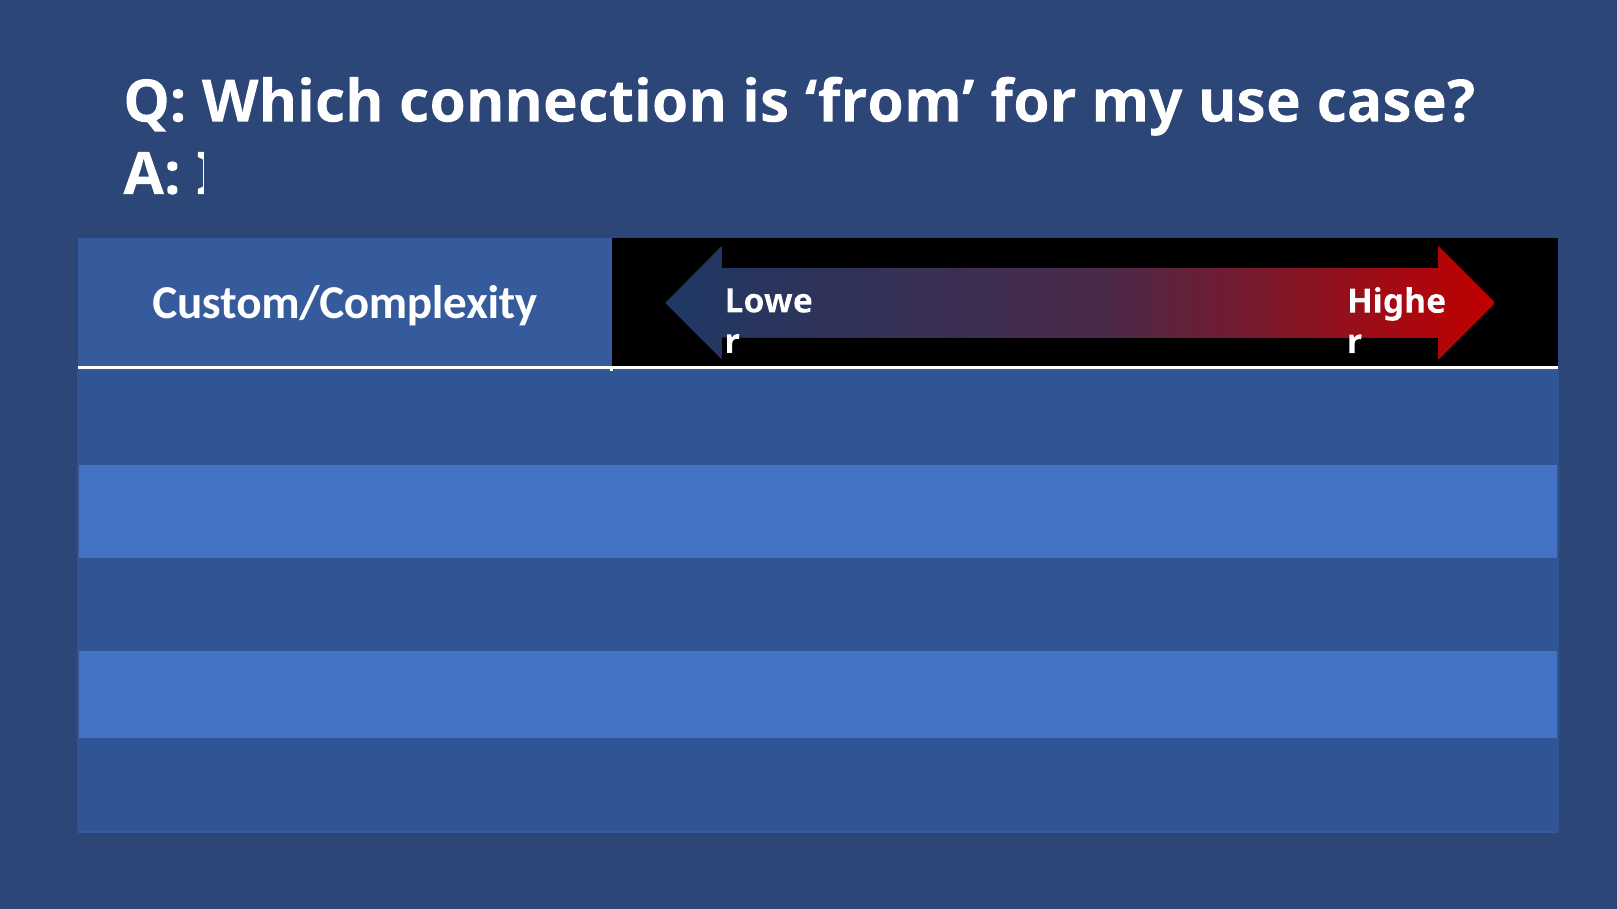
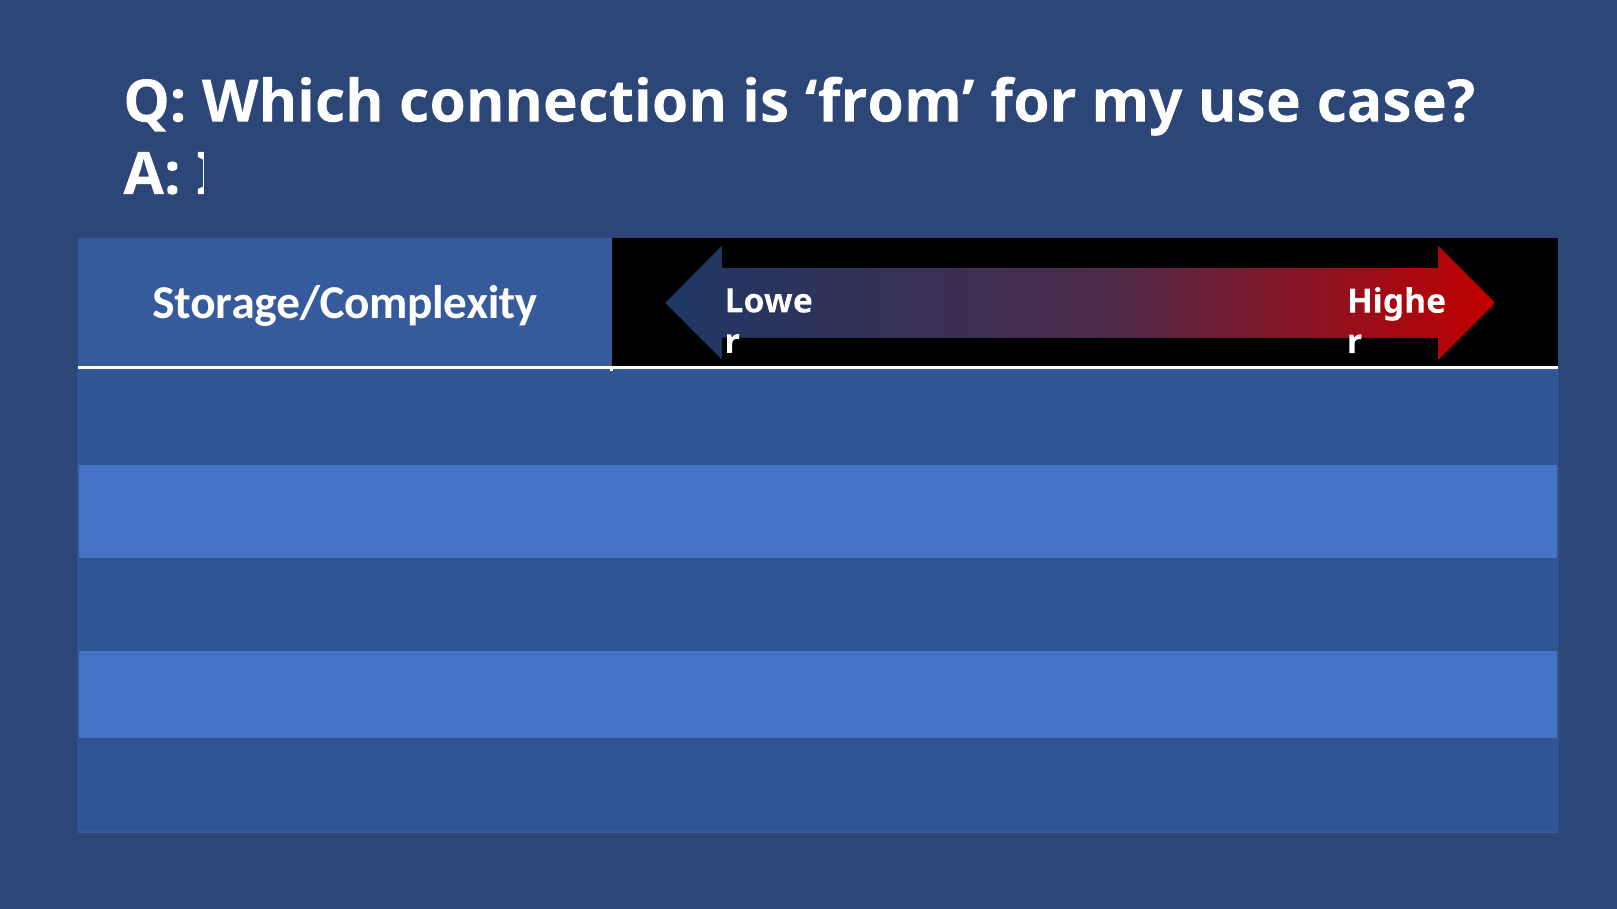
Custom/Complexity: Custom/Complexity -> Storage/Complexity (345, 303)
